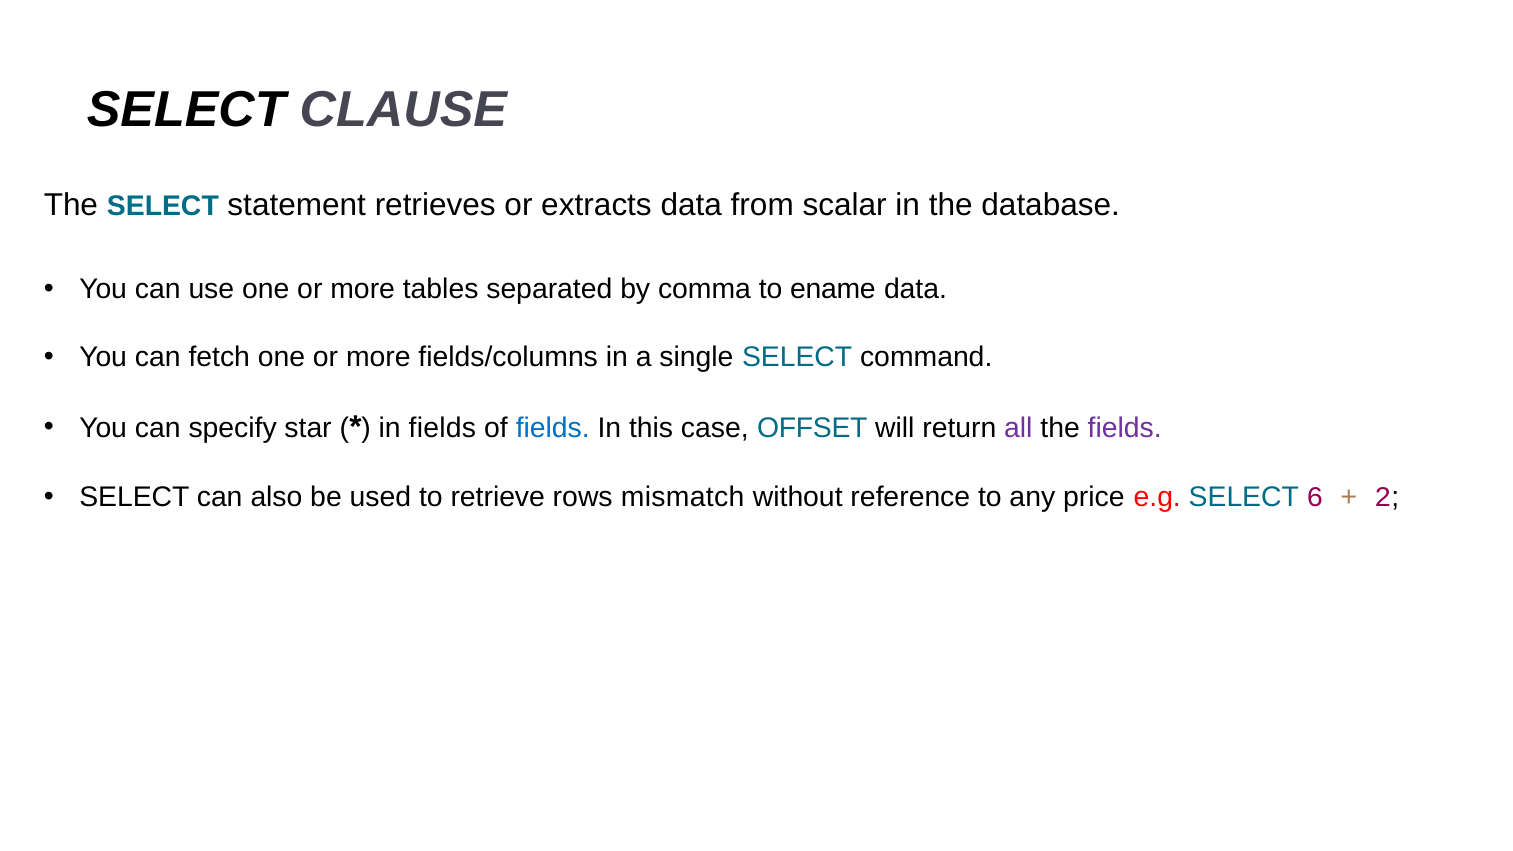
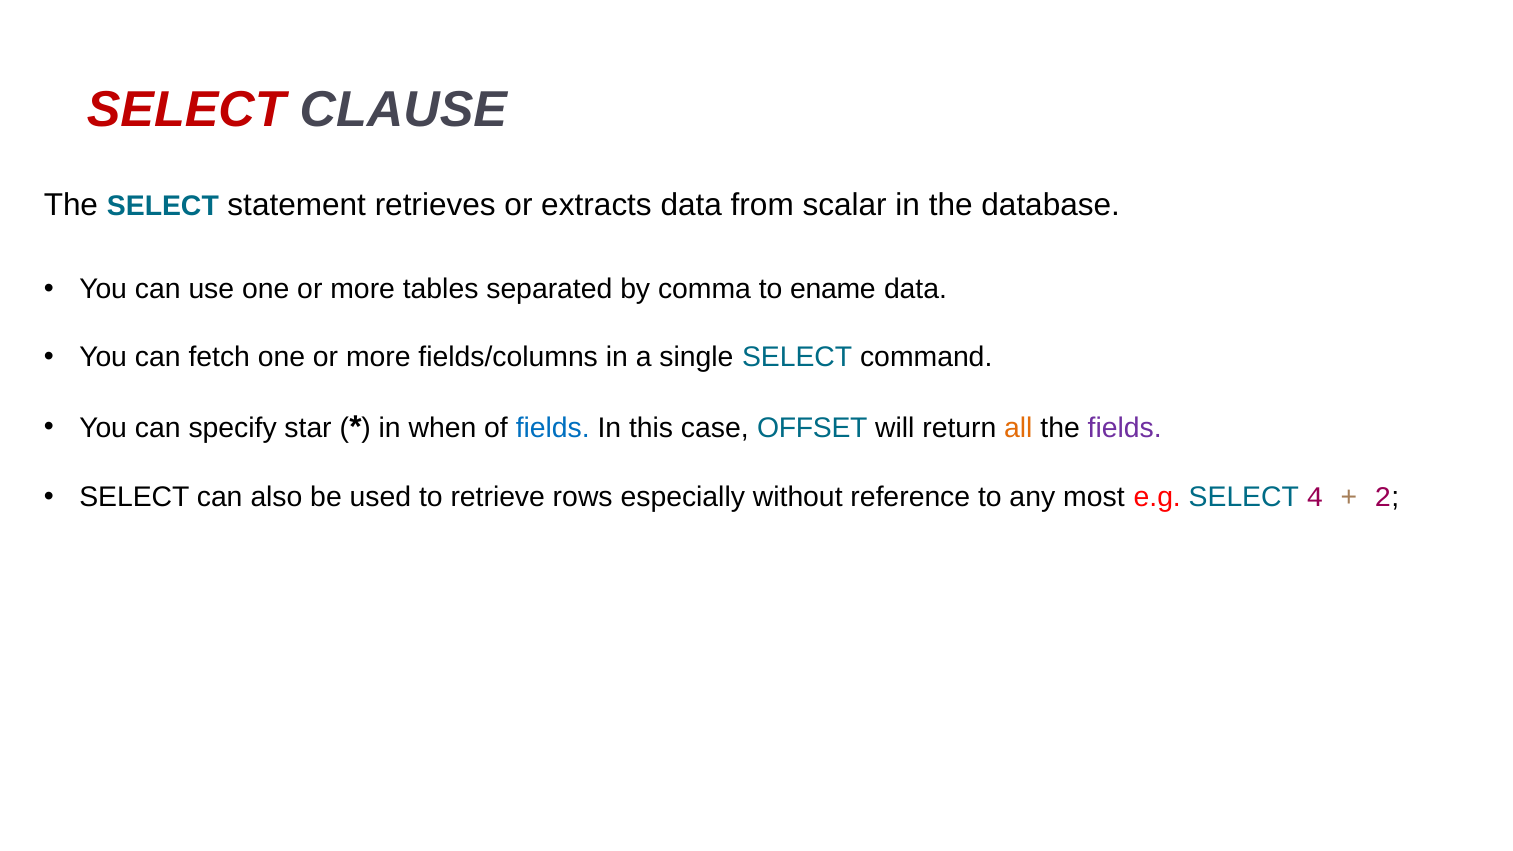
SELECT colour: black -> red (186, 109)
in fields: fields -> when (443, 429)
all colour: purple -> orange (1018, 429)
mismatch: mismatch -> especially (683, 497)
price: price -> most (1094, 497)
6: 6 -> 4 (1315, 497)
